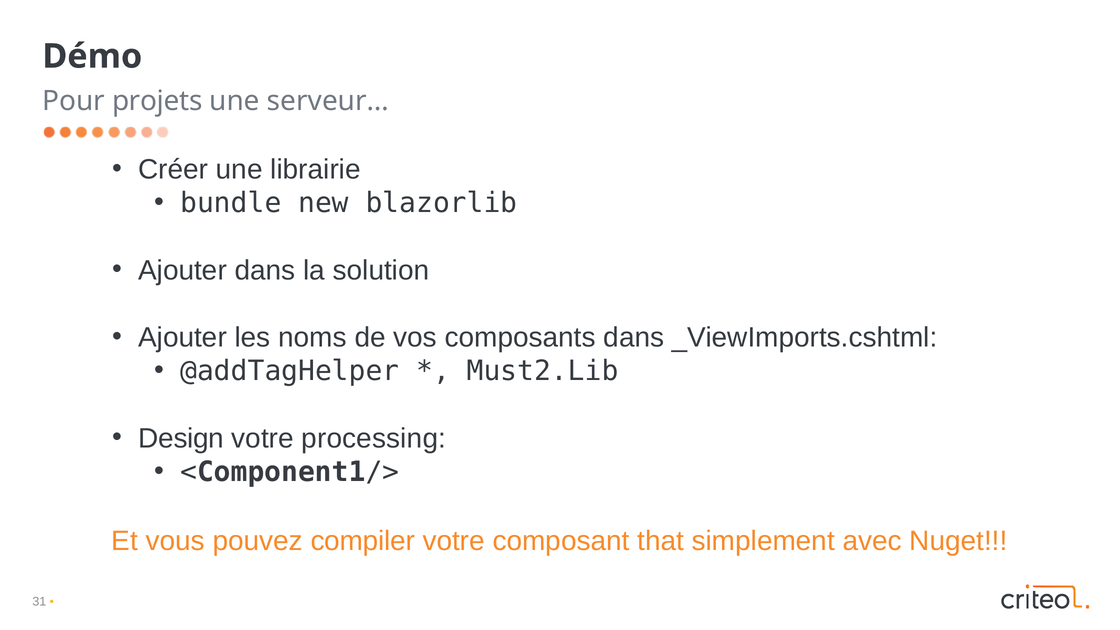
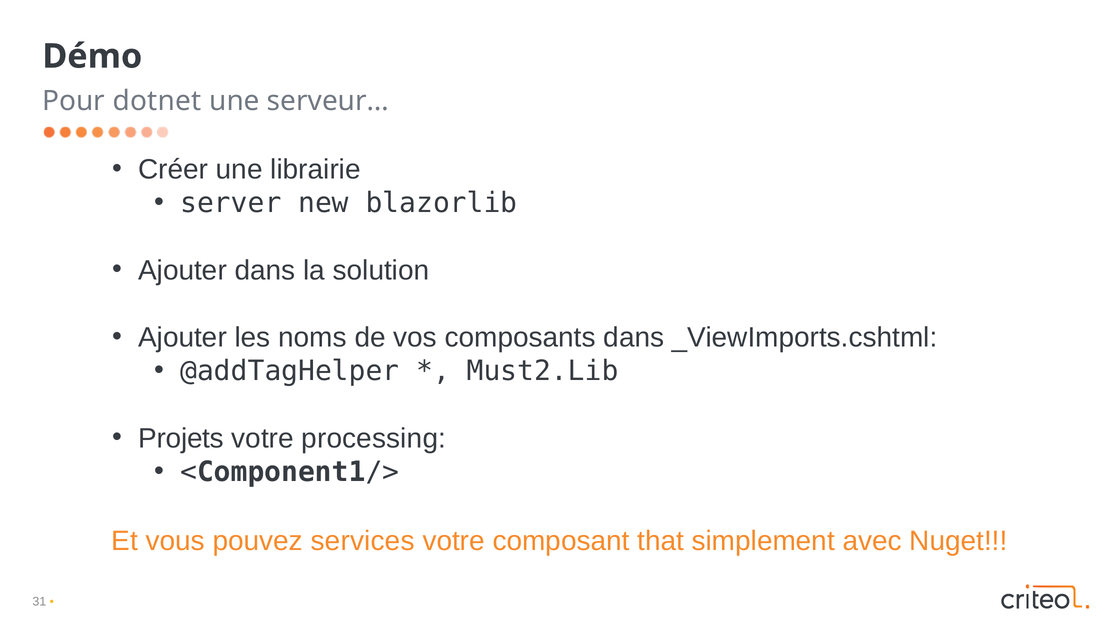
projets: projets -> dotnet (157, 101)
bundle: bundle -> server (231, 203)
Design: Design -> Projets (181, 438)
compiler: compiler -> services (363, 541)
